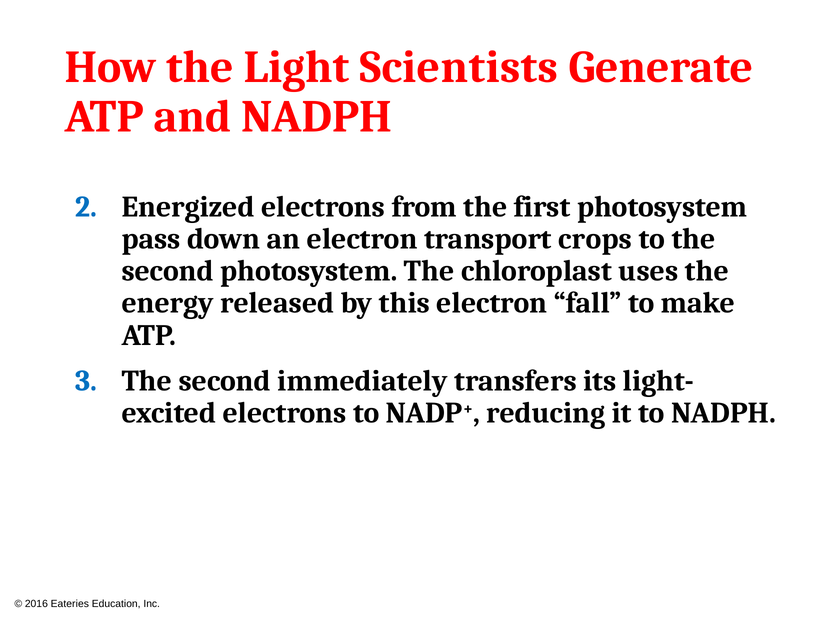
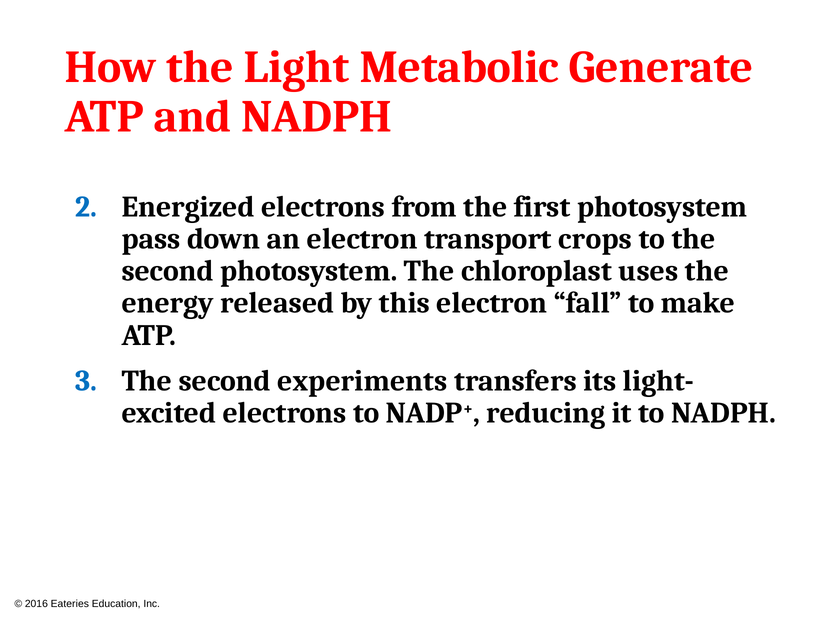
Scientists: Scientists -> Metabolic (459, 67)
immediately: immediately -> experiments (363, 381)
